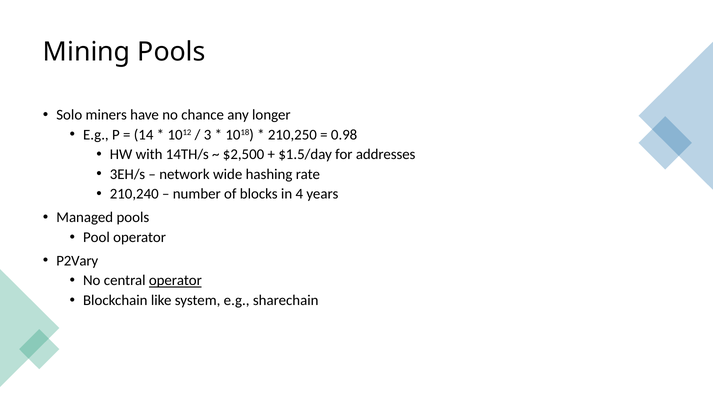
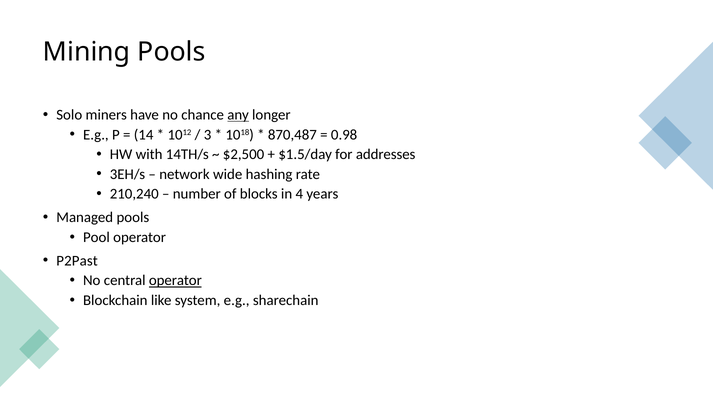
any underline: none -> present (238, 115)
210,250: 210,250 -> 870,487 (292, 135)
P2Vary: P2Vary -> P2Past (77, 261)
